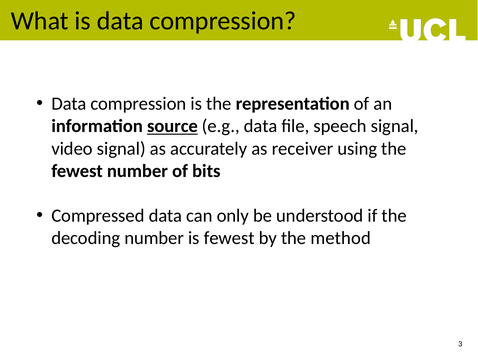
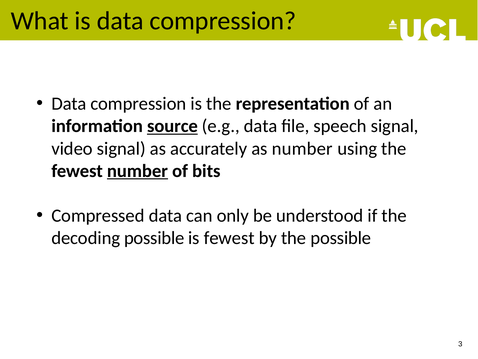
as receiver: receiver -> number (302, 148)
number underline: none -> present (137, 171)
decoding number: number -> possible (154, 238)
the method: method -> possible (341, 238)
